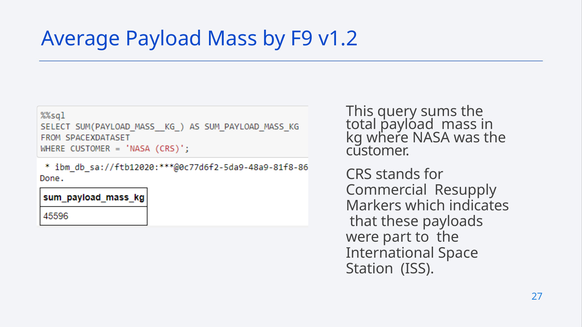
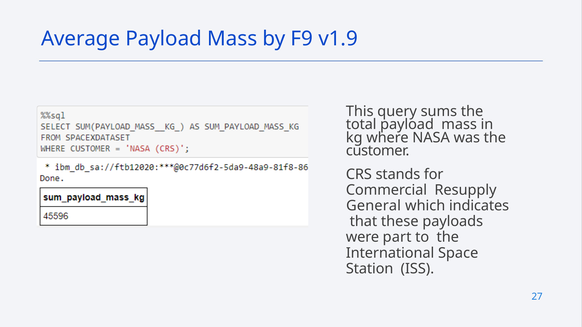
v1.2: v1.2 -> v1.9 (338, 39)
Markers: Markers -> General (374, 206)
